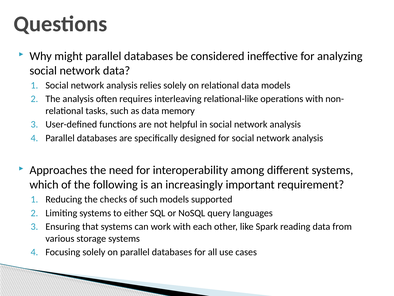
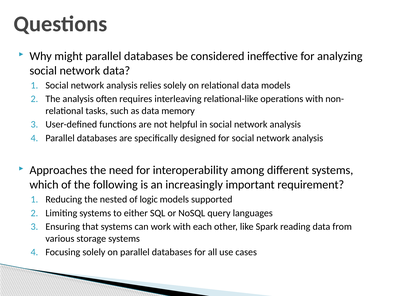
checks: checks -> nested (114, 199)
of such: such -> logic (149, 199)
